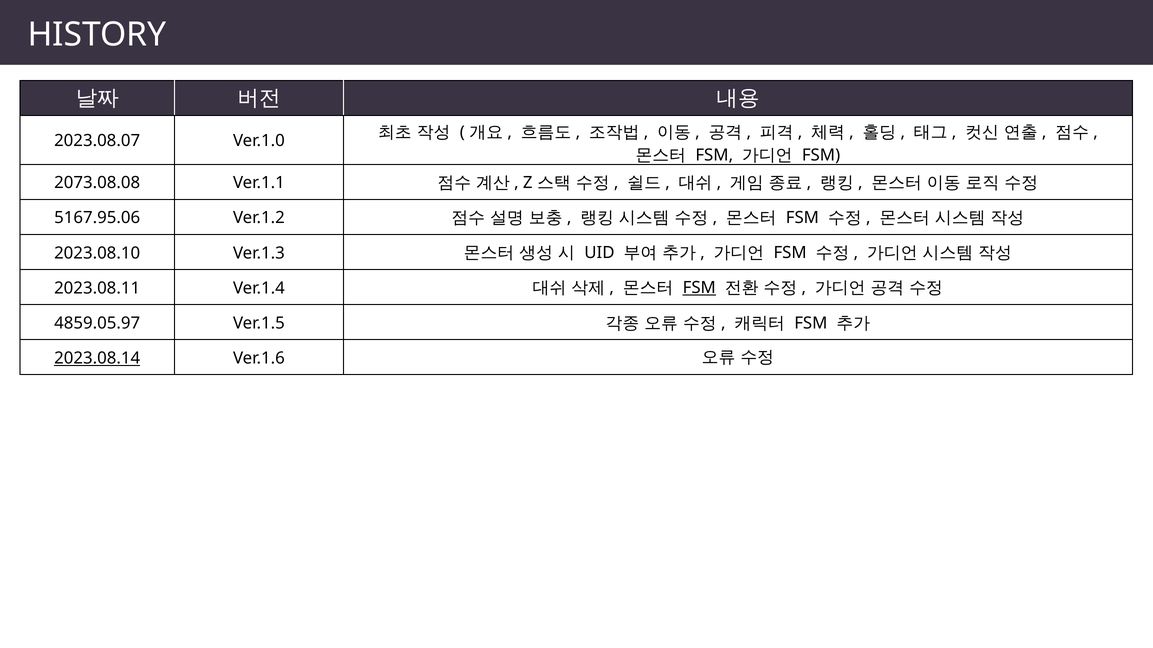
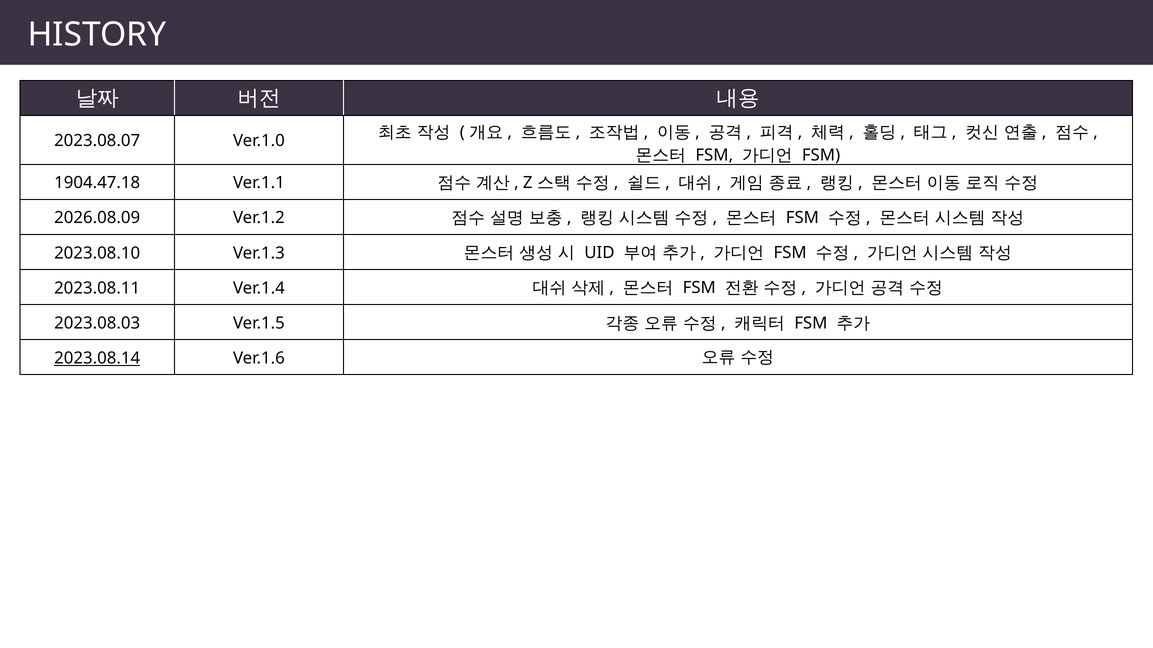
2073.08.08: 2073.08.08 -> 1904.47.18 (97, 183)
5167.95.06: 5167.95.06 -> 2026.08.09 (97, 218)
FSM underline: present -> none (699, 288)
4859.05.97: 4859.05.97 -> 2023.08.03 (97, 323)
